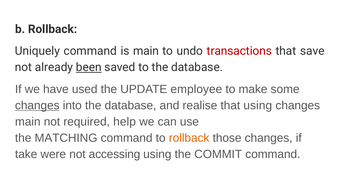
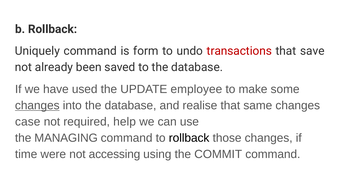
is main: main -> form (146, 51)
been underline: present -> none (89, 67)
that using: using -> same (258, 106)
main: main -> case (28, 122)
MATCHING: MATCHING -> MANAGING (66, 138)
rollback colour: orange -> black (189, 138)
take: take -> time (26, 154)
